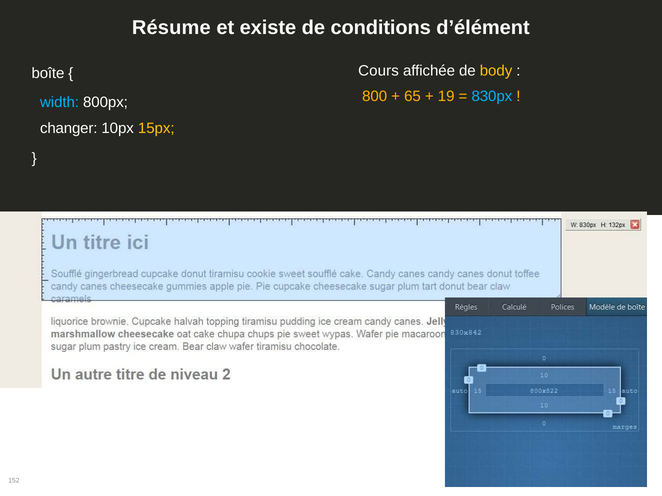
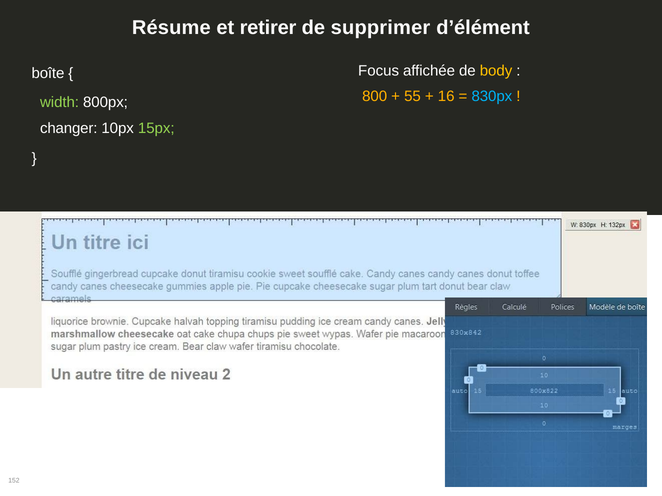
existe: existe -> retirer (268, 28)
conditions: conditions -> supprimer (381, 28)
Cours: Cours -> Focus (379, 71)
65: 65 -> 55 (412, 97)
19: 19 -> 16 (446, 97)
width colour: light blue -> light green (60, 103)
15px colour: yellow -> light green (156, 128)
